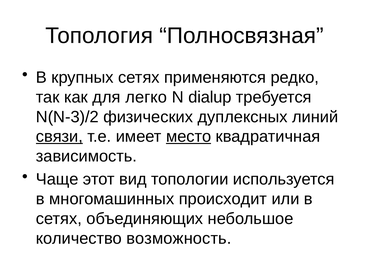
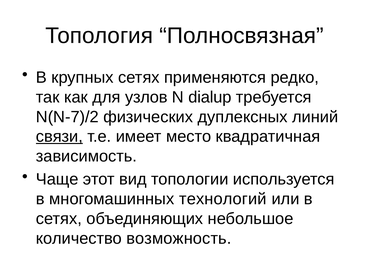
легко: легко -> узлов (146, 97)
N(N-3)/2: N(N-3)/2 -> N(N-7)/2 (67, 117)
место underline: present -> none (189, 136)
происходит: происходит -> технологий (223, 199)
